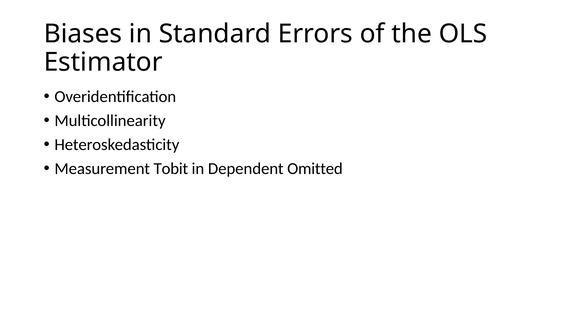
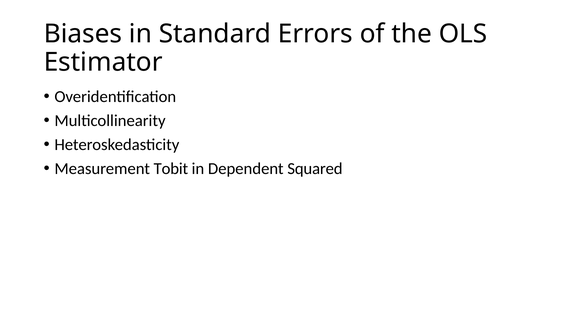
Omitted: Omitted -> Squared (315, 169)
